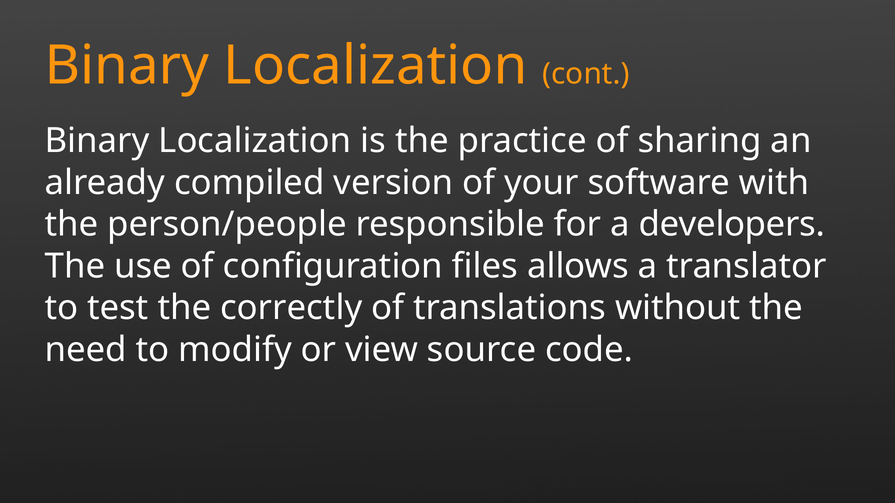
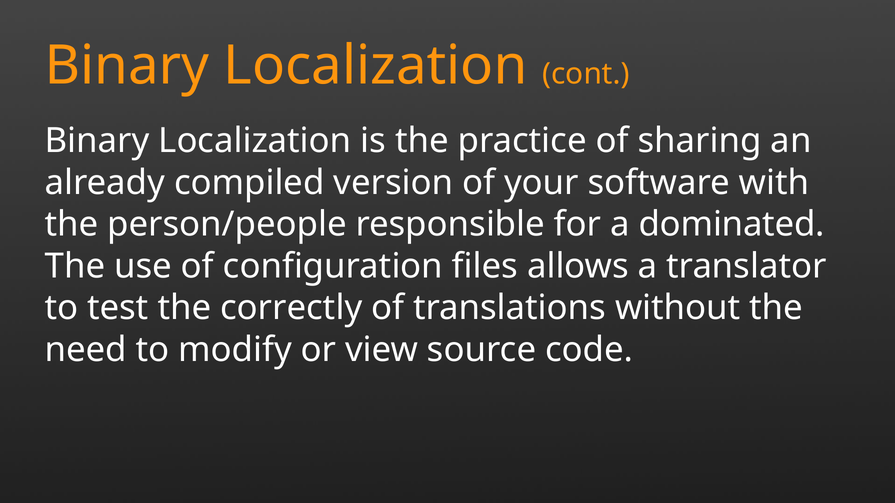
developers: developers -> dominated (732, 225)
